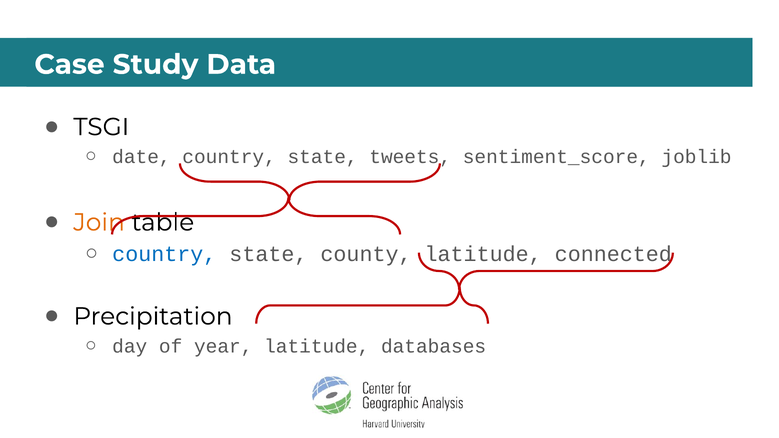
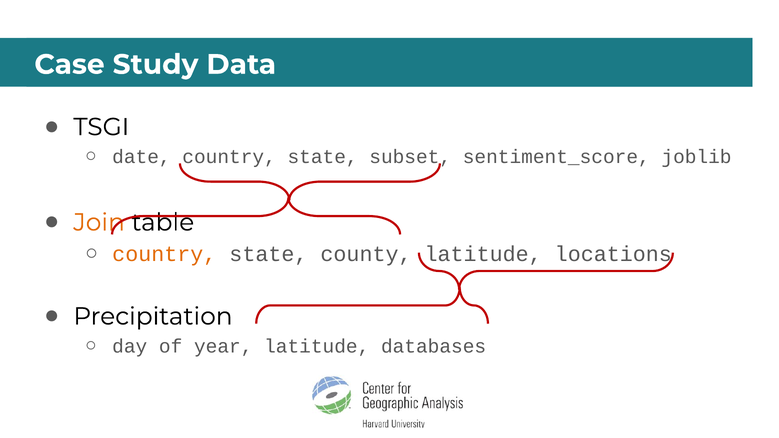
tweets: tweets -> subset (410, 157)
country colour: blue -> orange (164, 254)
connected: connected -> locations (613, 254)
